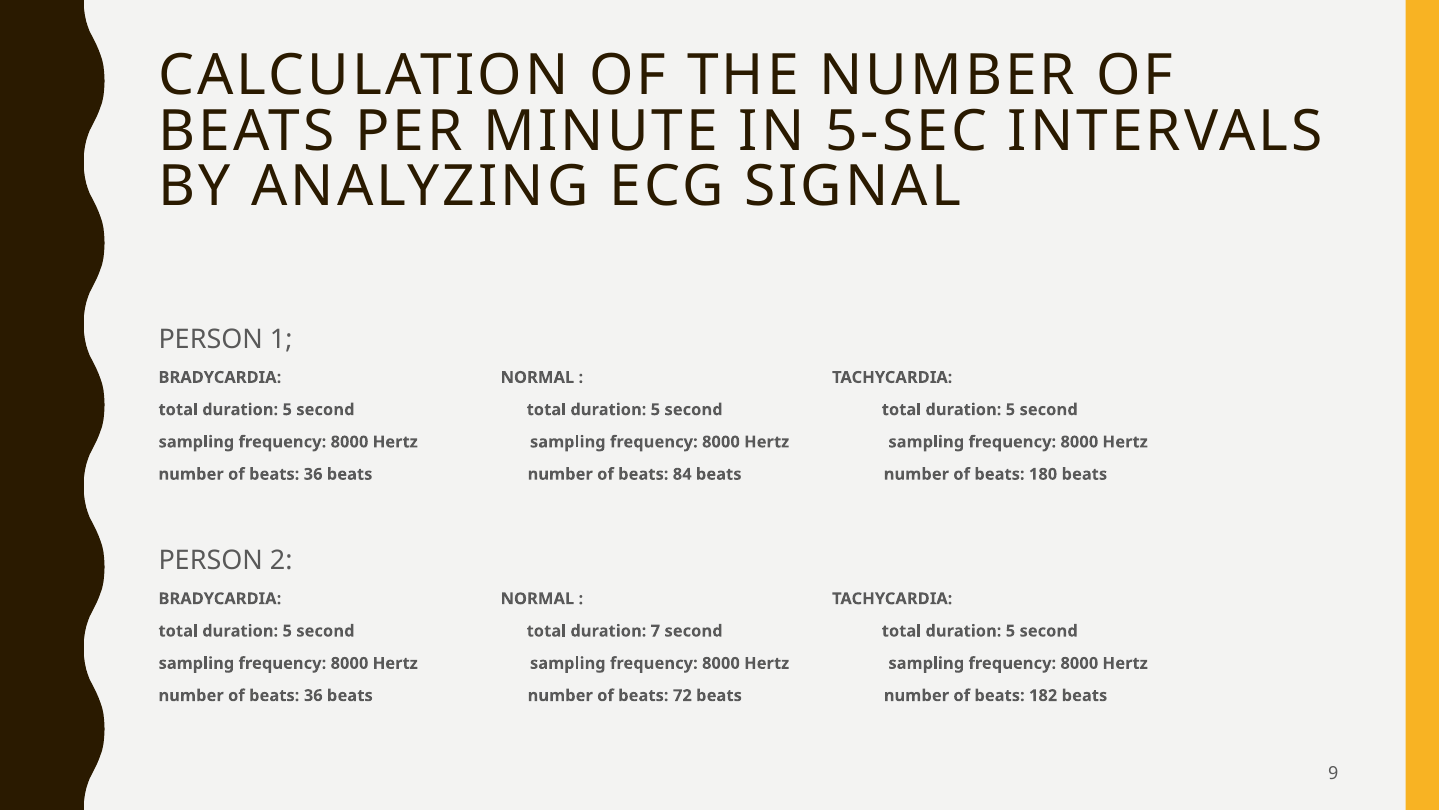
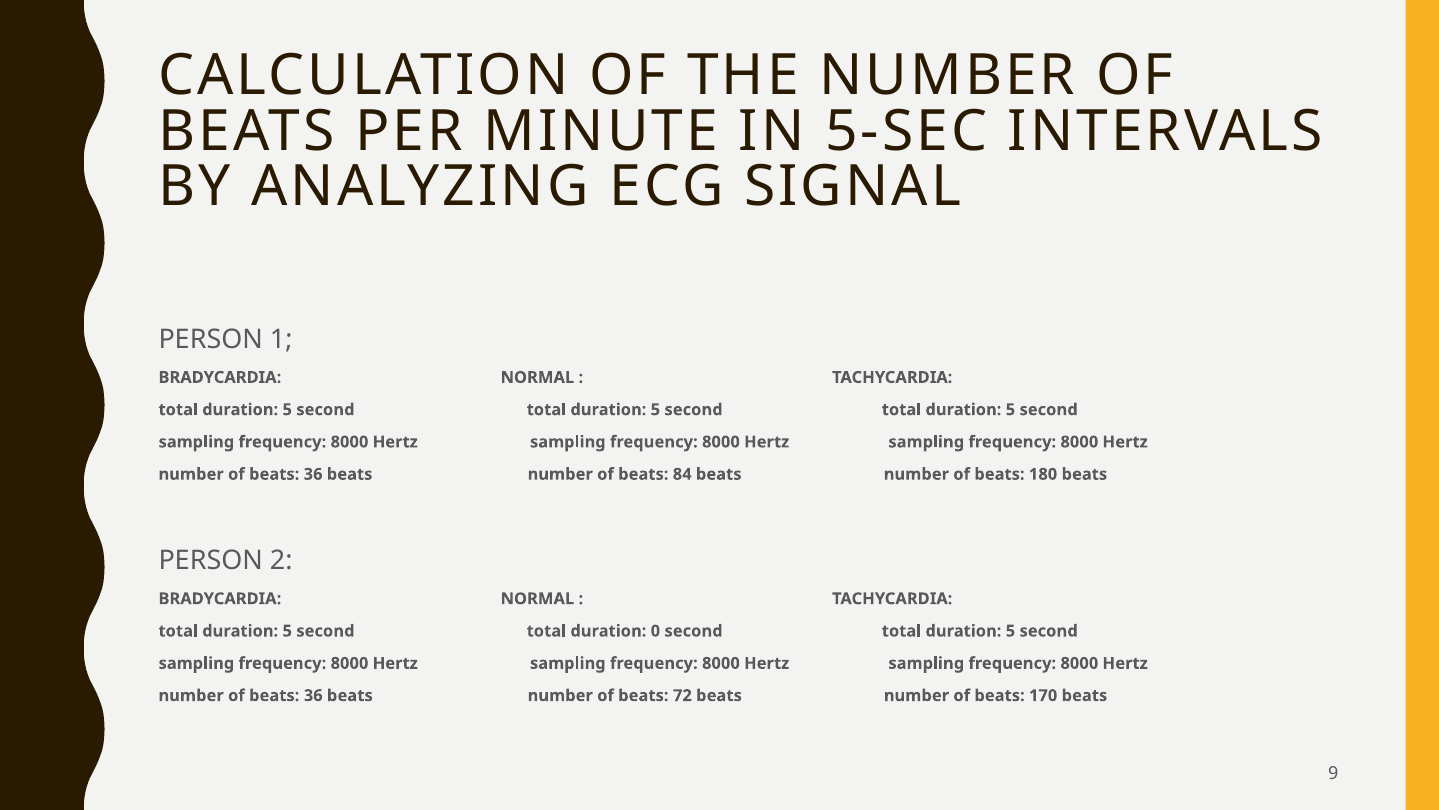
7: 7 -> 0 (655, 631)
182: 182 -> 170 (1043, 695)
